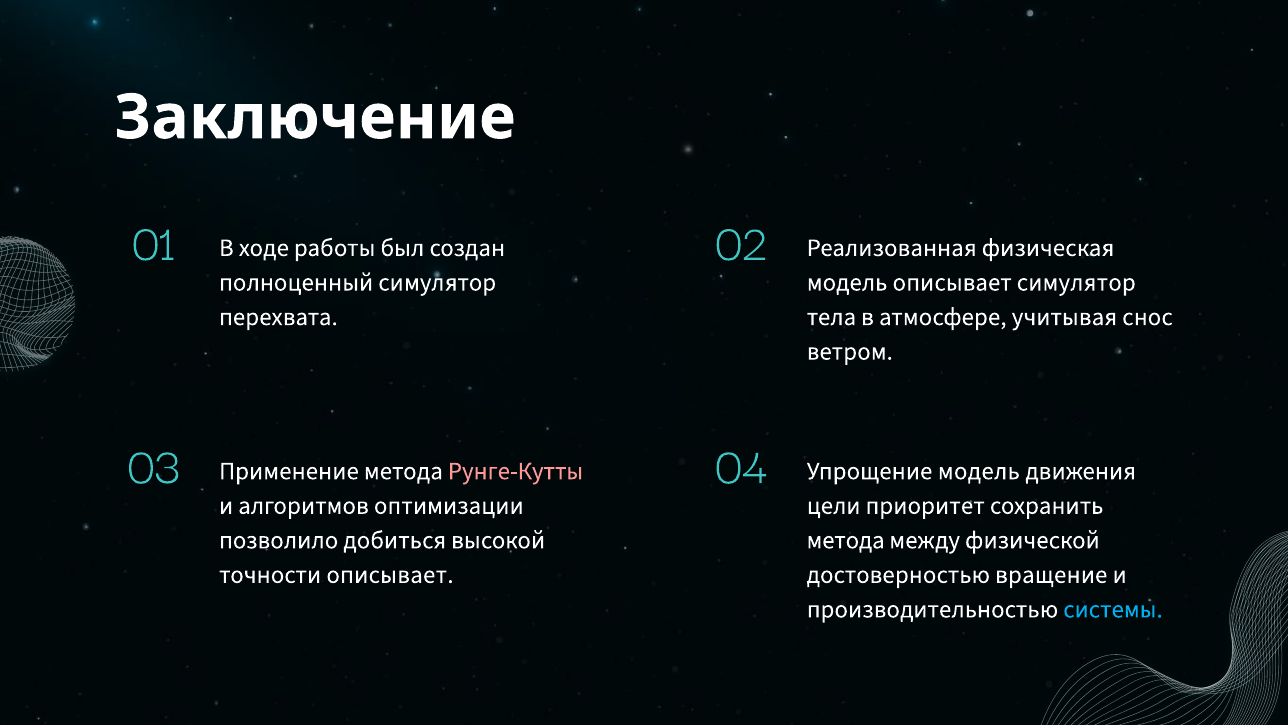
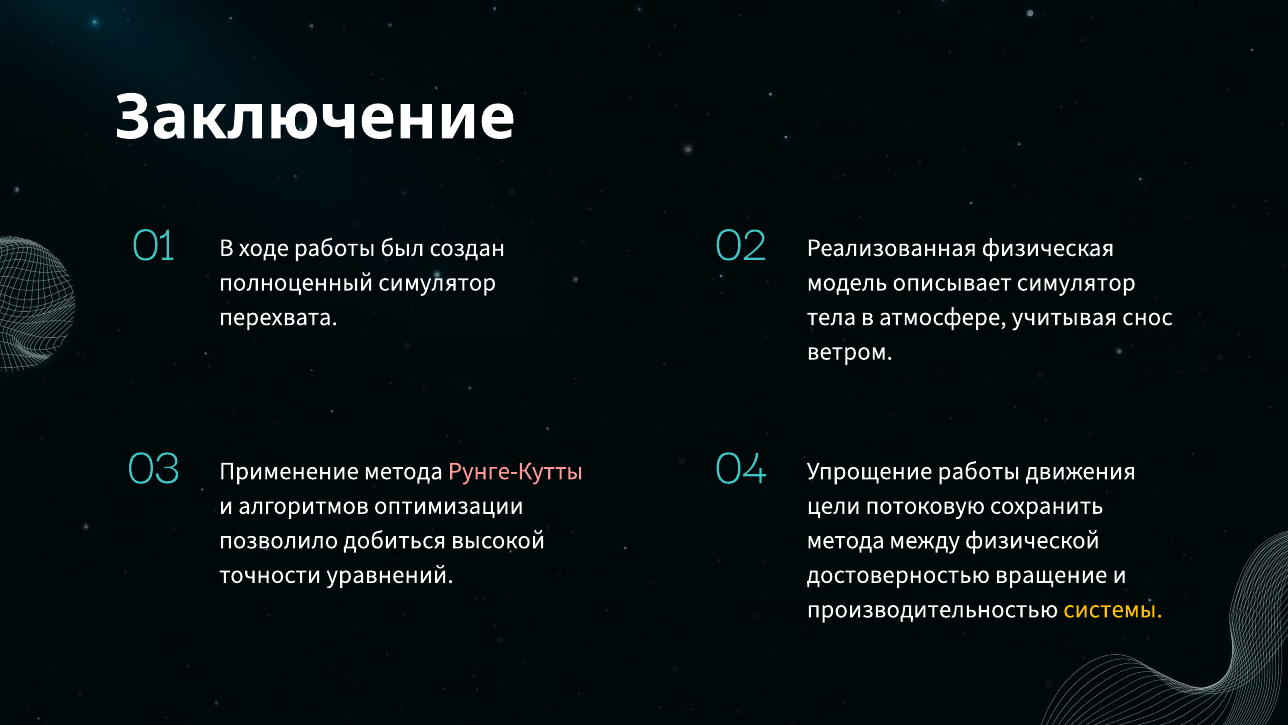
Упрощение модель: модель -> работы (979, 471)
приоритет: приоритет -> потоковую (925, 505)
точности описывает: описывает -> уравнений (390, 574)
системы colour: light blue -> yellow (1113, 609)
